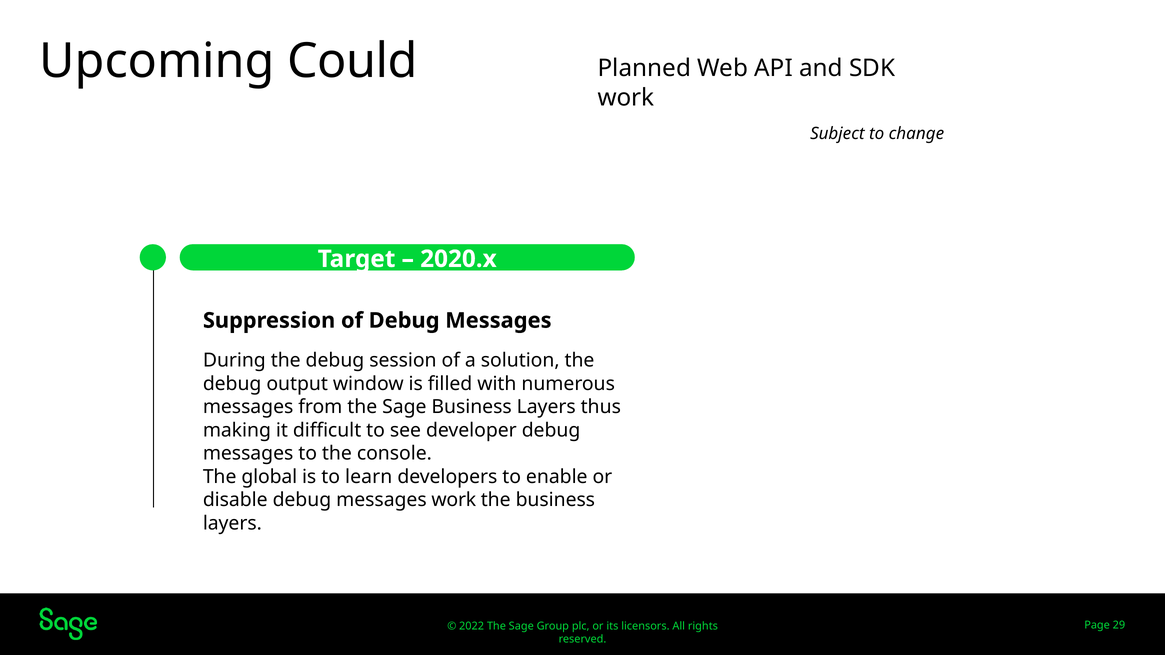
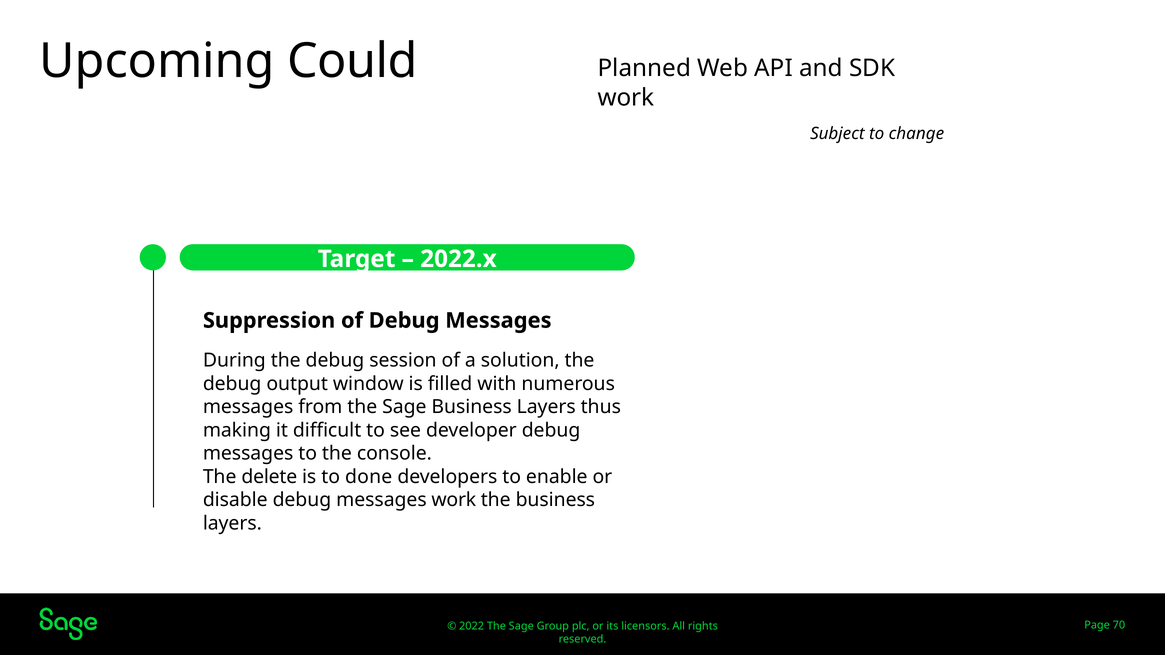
2020.x: 2020.x -> 2022.x (458, 259)
global: global -> delete (269, 477)
learn: learn -> done (369, 477)
29: 29 -> 70 (1119, 625)
